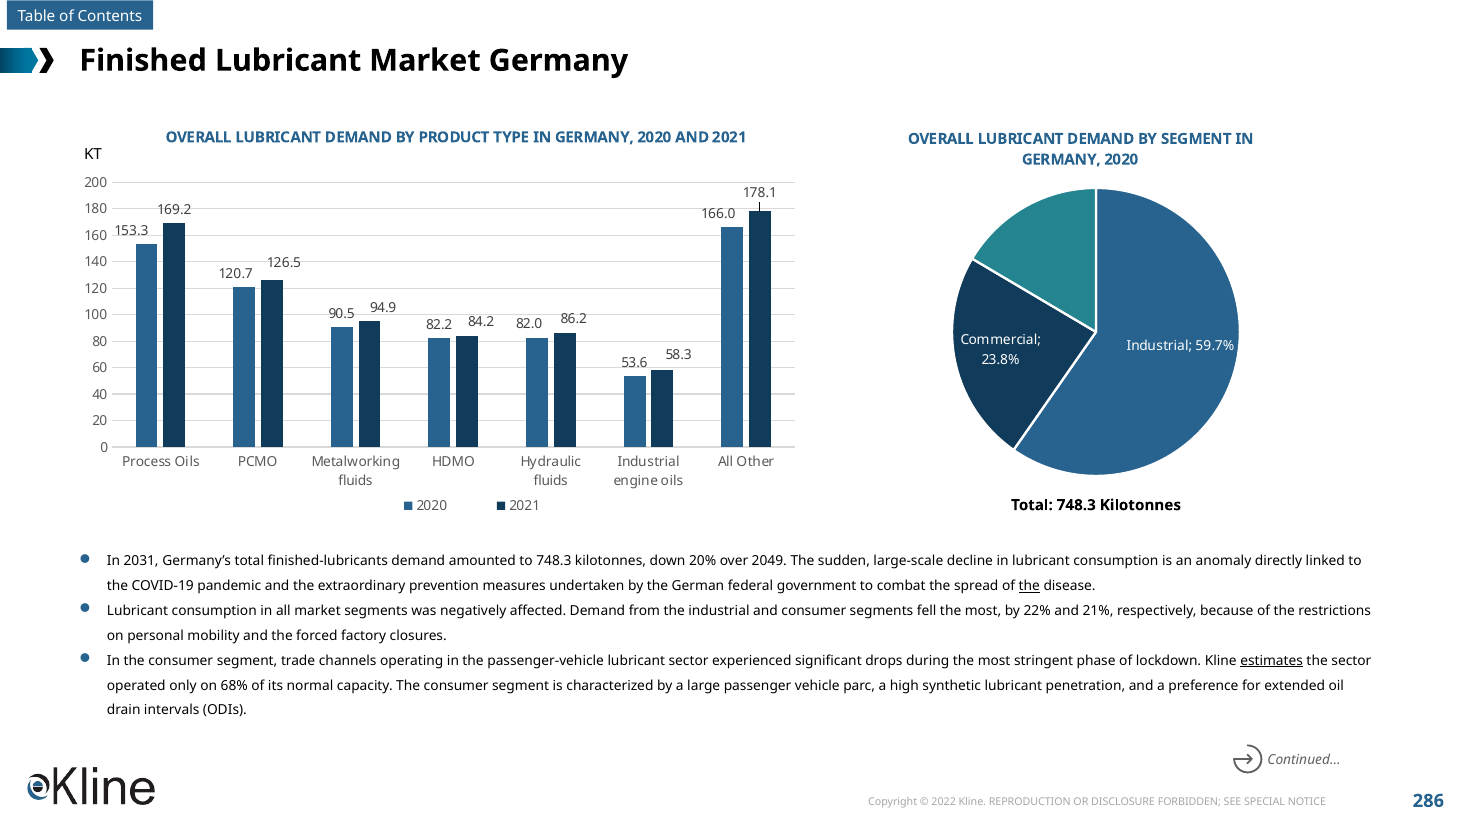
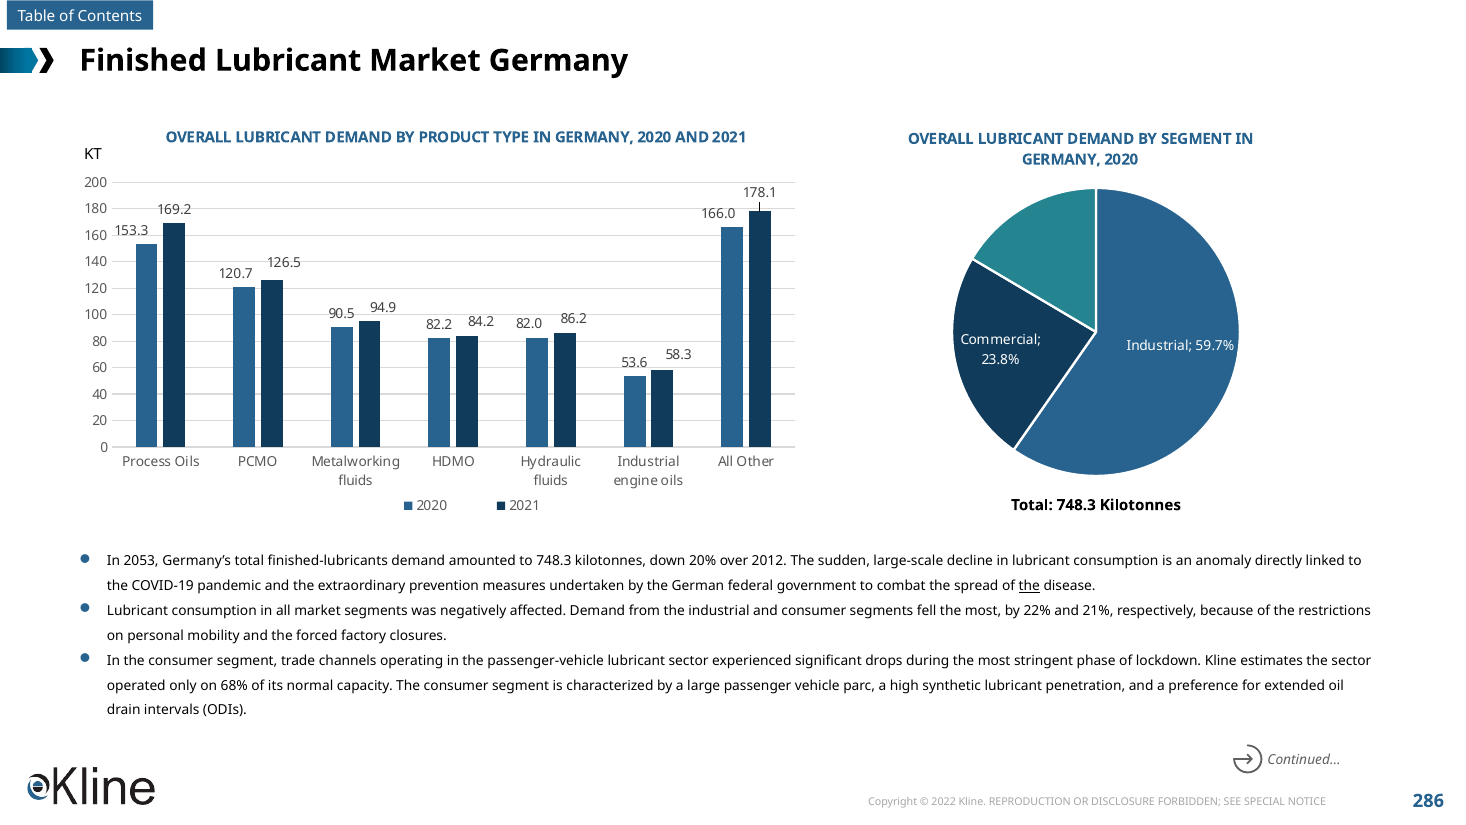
2031: 2031 -> 2053 (141, 561)
2049: 2049 -> 2012 (769, 561)
estimates underline: present -> none (1272, 660)
